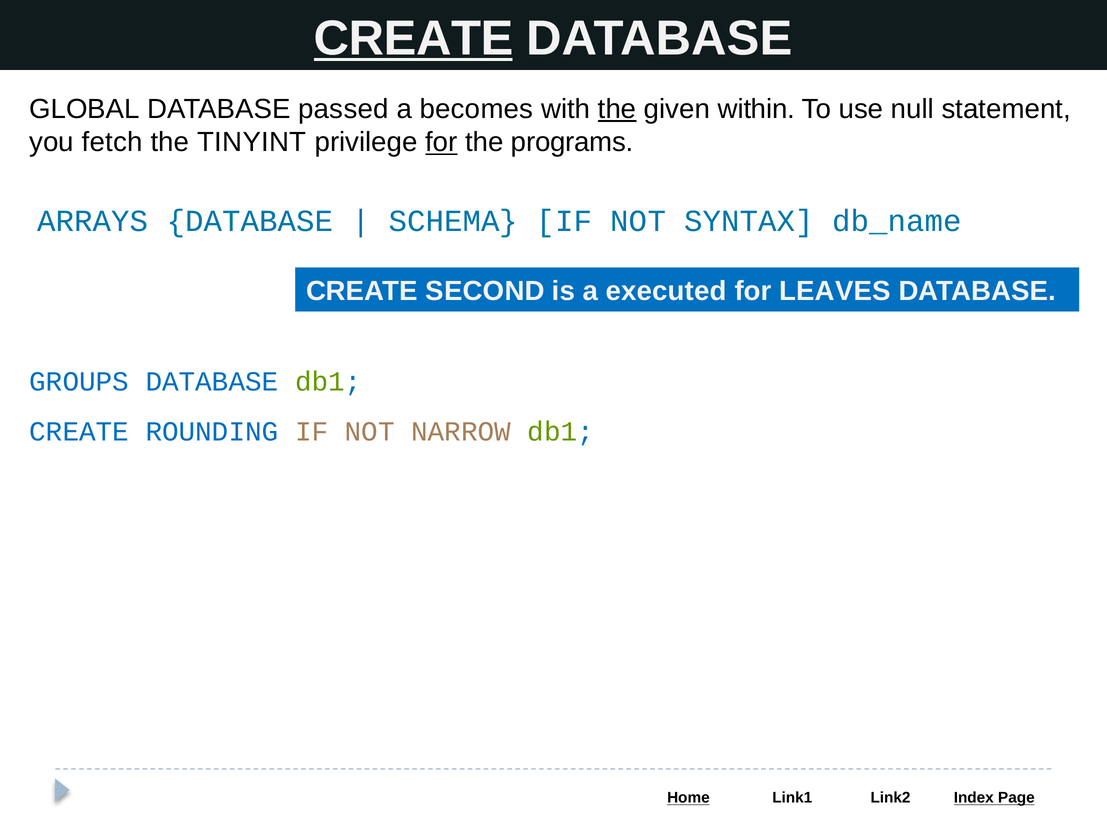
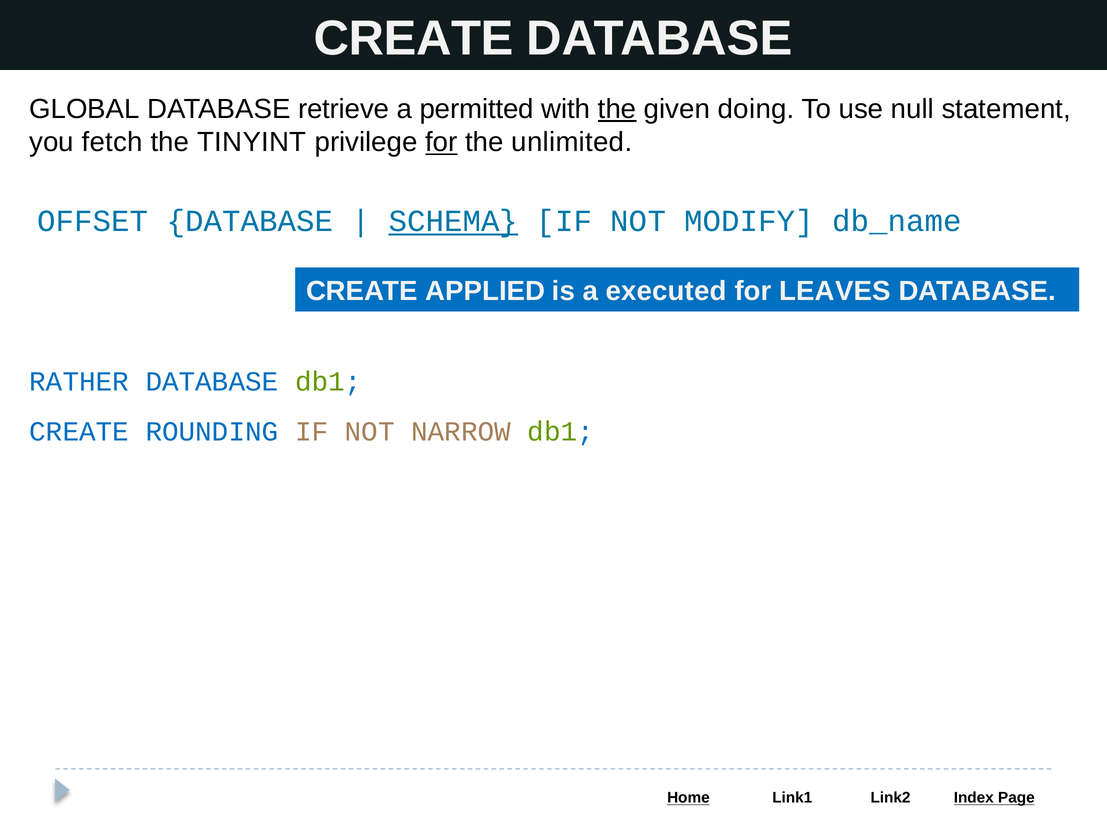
CREATE underline: present -> none (414, 38)
passed: passed -> retrieve (344, 109)
becomes: becomes -> permitted (477, 109)
within: within -> doing (756, 109)
programs: programs -> unlimited (572, 142)
ARRAYS: ARRAYS -> OFFSET (93, 221)
SCHEMA underline: none -> present (453, 221)
SYNTAX: SYNTAX -> MODIFY (749, 221)
SECOND: SECOND -> APPLIED (485, 291)
GROUPS: GROUPS -> RATHER (79, 382)
